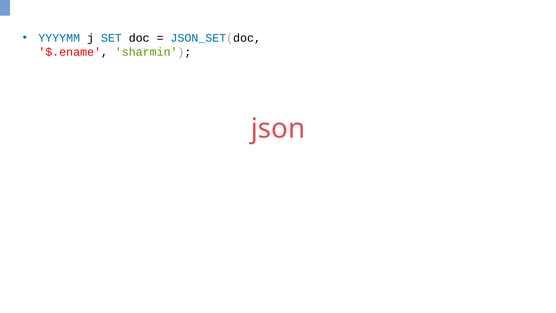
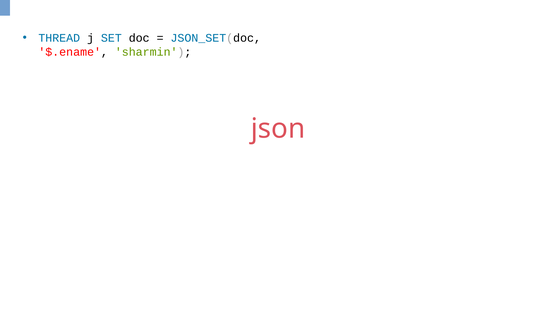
YYYYMM: YYYYMM -> THREAD (59, 38)
